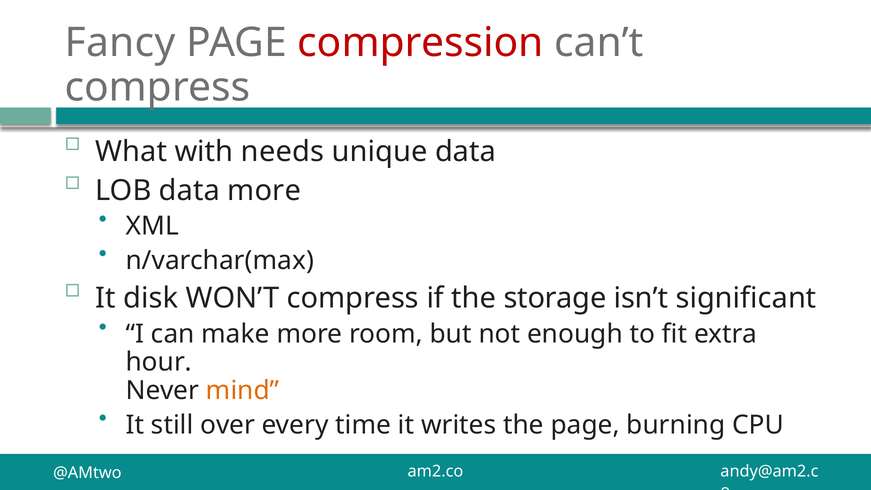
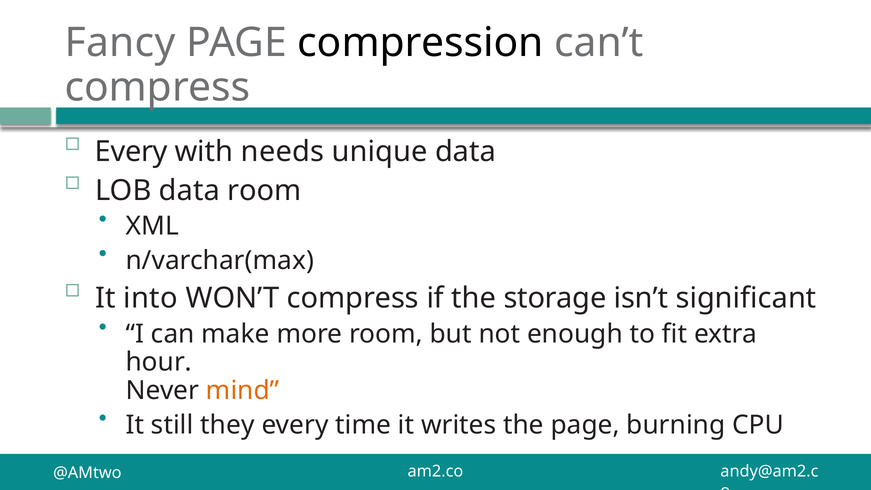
compression colour: red -> black (421, 43)
What: What -> Every (131, 151)
data more: more -> room (264, 190)
disk: disk -> into (151, 298)
over: over -> they (227, 425)
